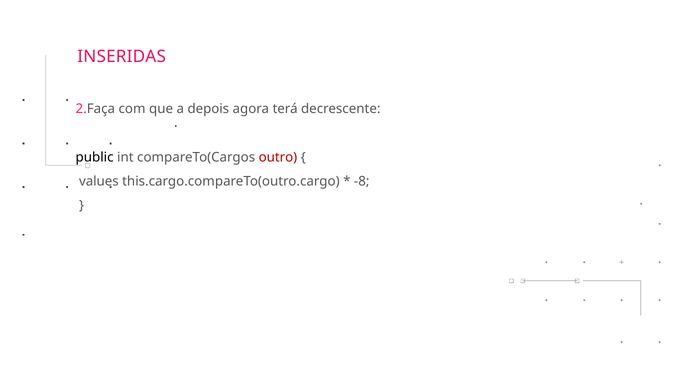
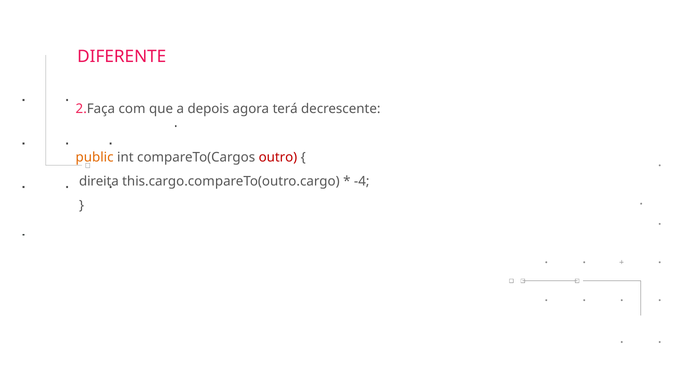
INSERIDAS: INSERIDAS -> DIFERENTE (122, 57)
public colour: black -> orange (95, 157)
values: values -> direita (99, 181)
-8: -8 -> -4 (362, 181)
